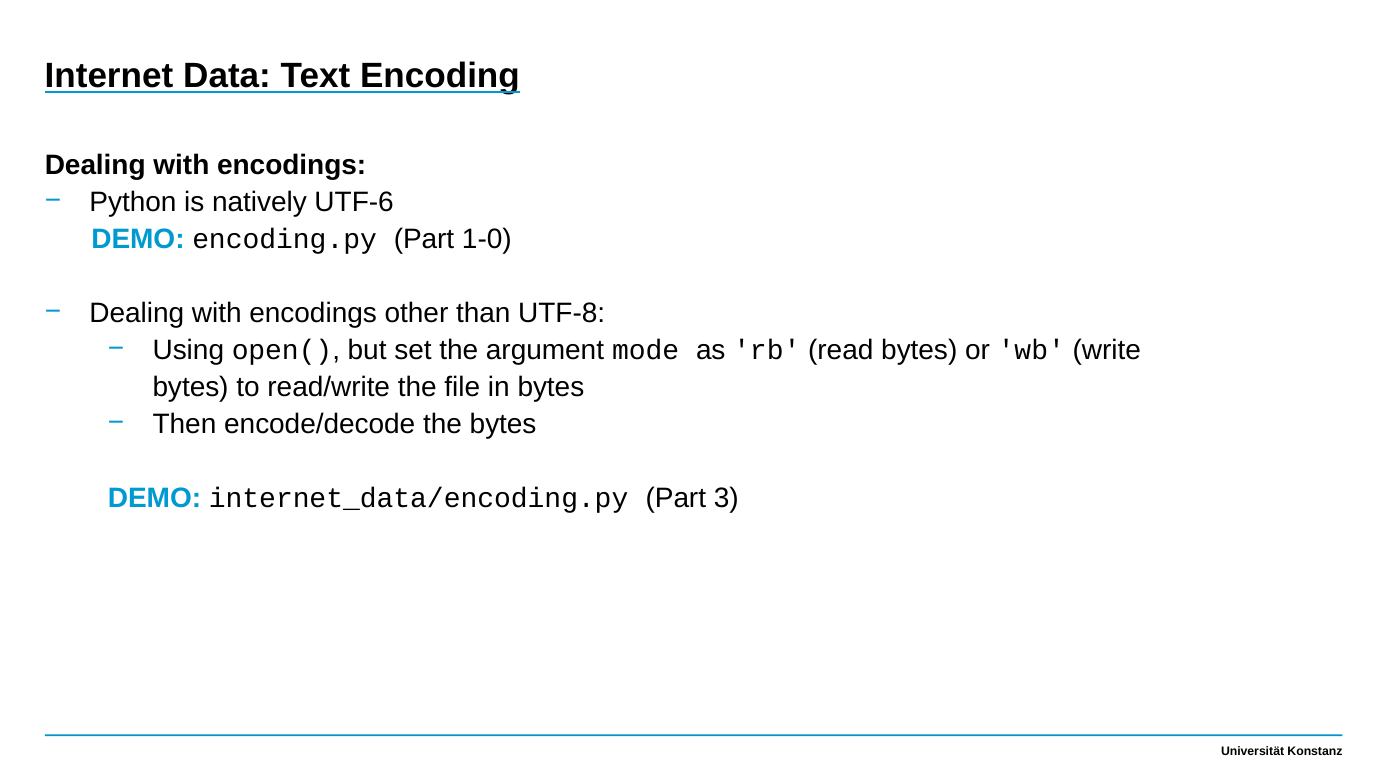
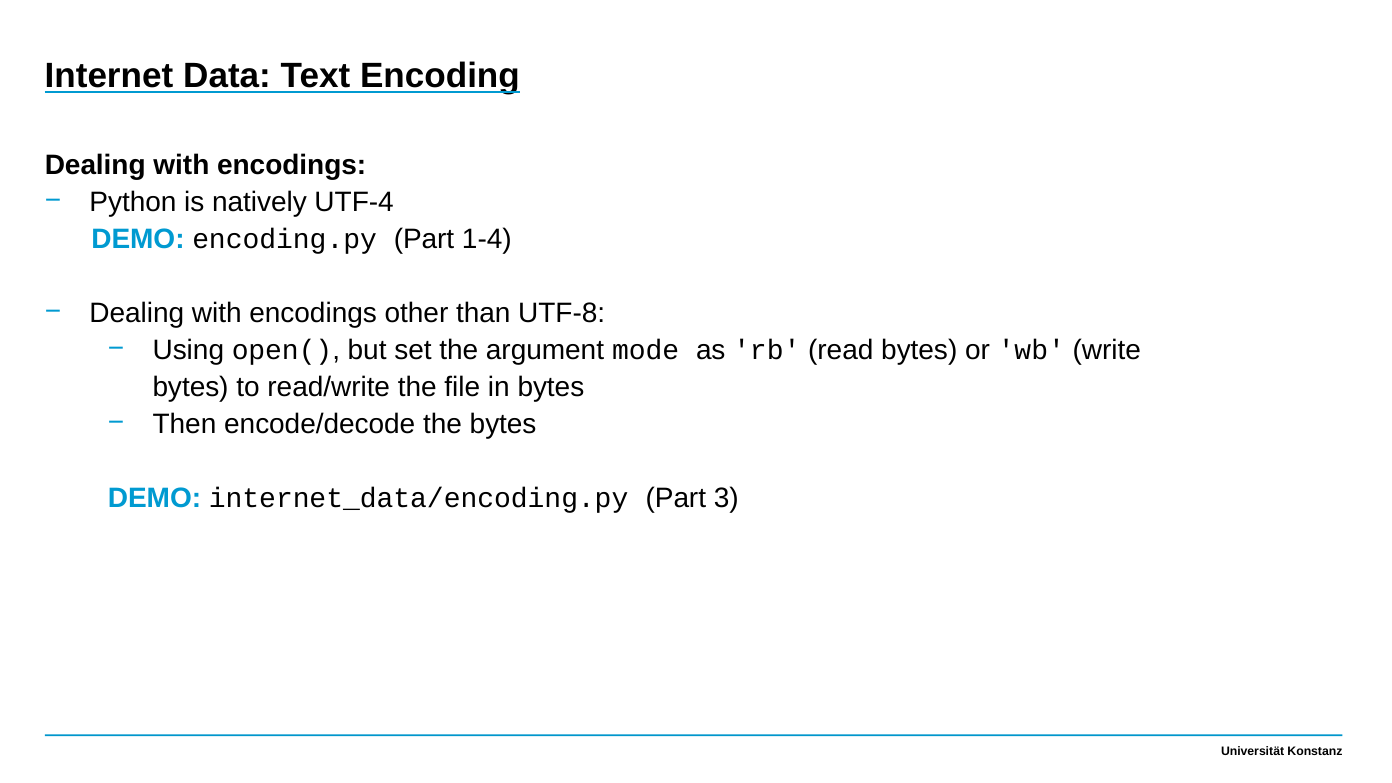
UTF-6: UTF-6 -> UTF-4 (354, 202)
1-0: 1-0 -> 1-4 (487, 239)
